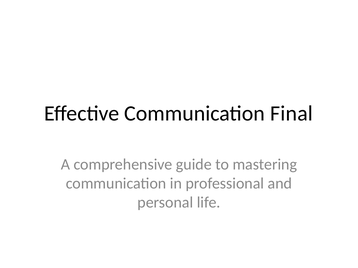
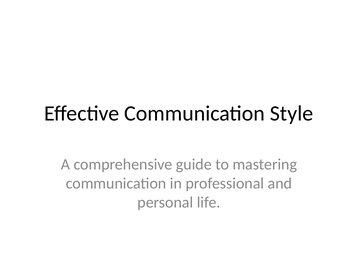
Final: Final -> Style (292, 114)
